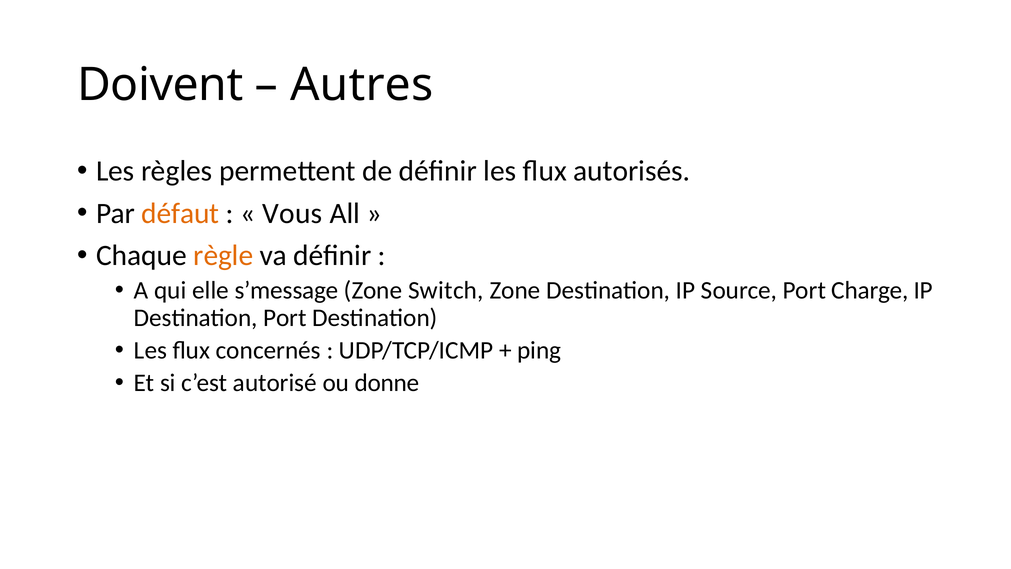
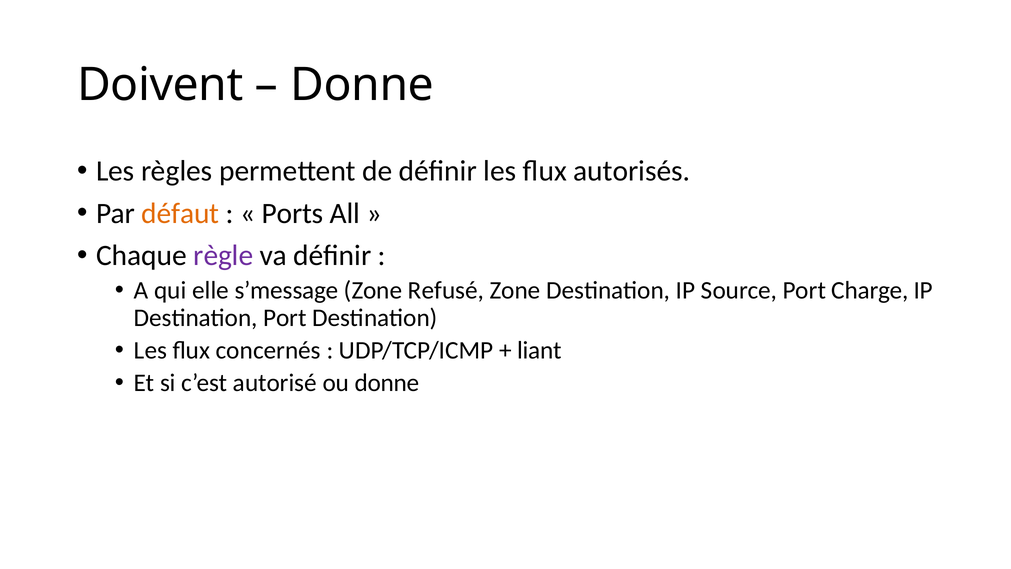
Autres: Autres -> Donne (362, 85)
Vous: Vous -> Ports (293, 213)
règle colour: orange -> purple (223, 256)
Switch: Switch -> Refusé (446, 290)
ping: ping -> liant (539, 350)
